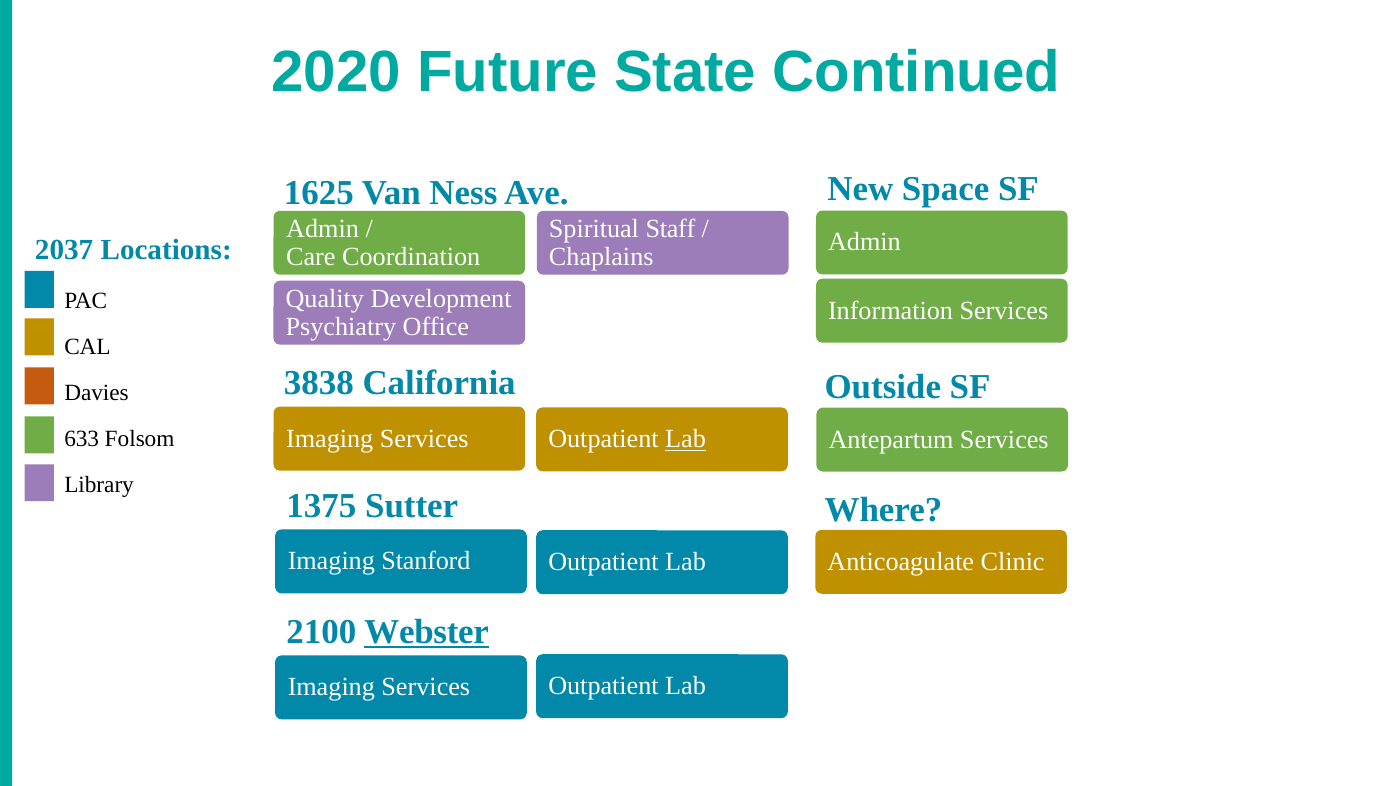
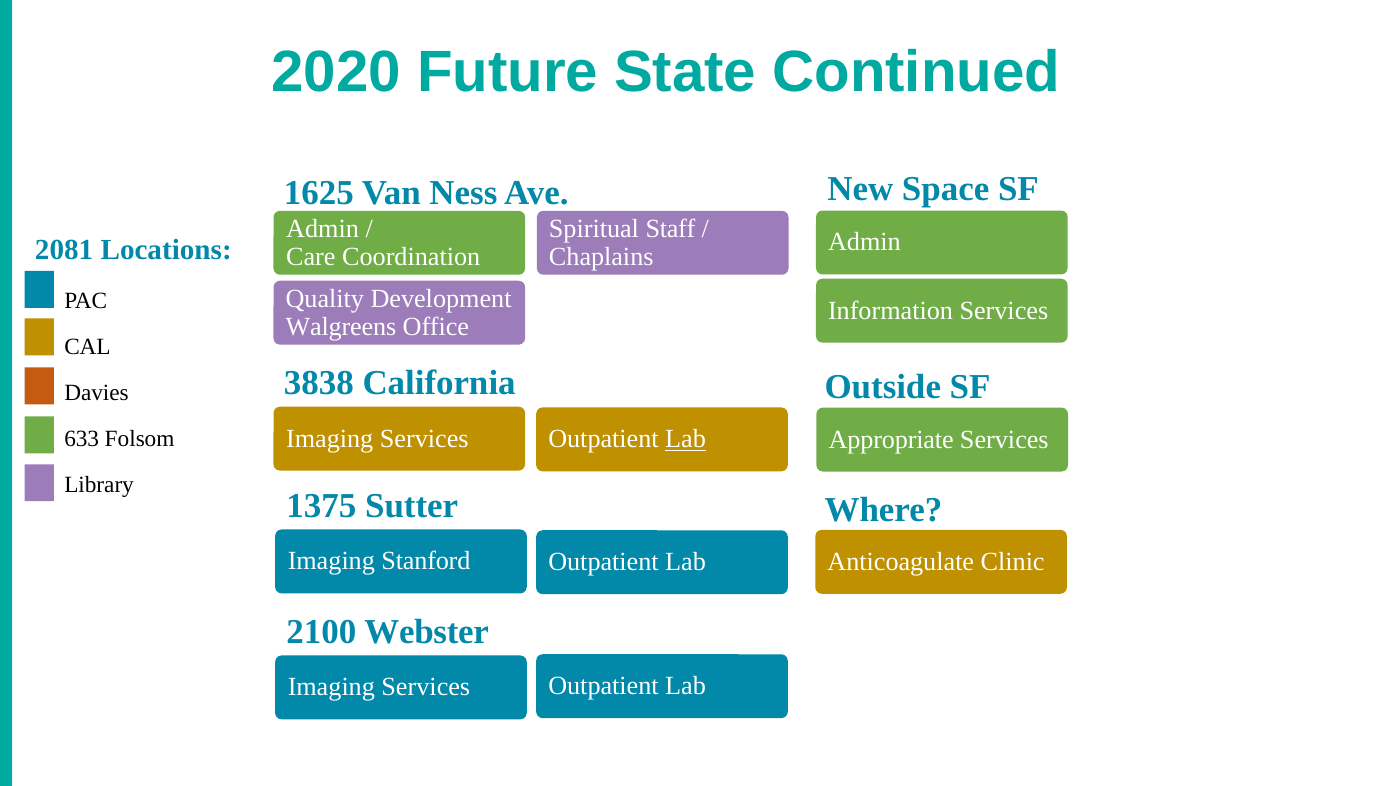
2037: 2037 -> 2081 (64, 250)
Psychiatry: Psychiatry -> Walgreens (341, 327)
Antepartum: Antepartum -> Appropriate (891, 440)
Webster underline: present -> none (427, 632)
